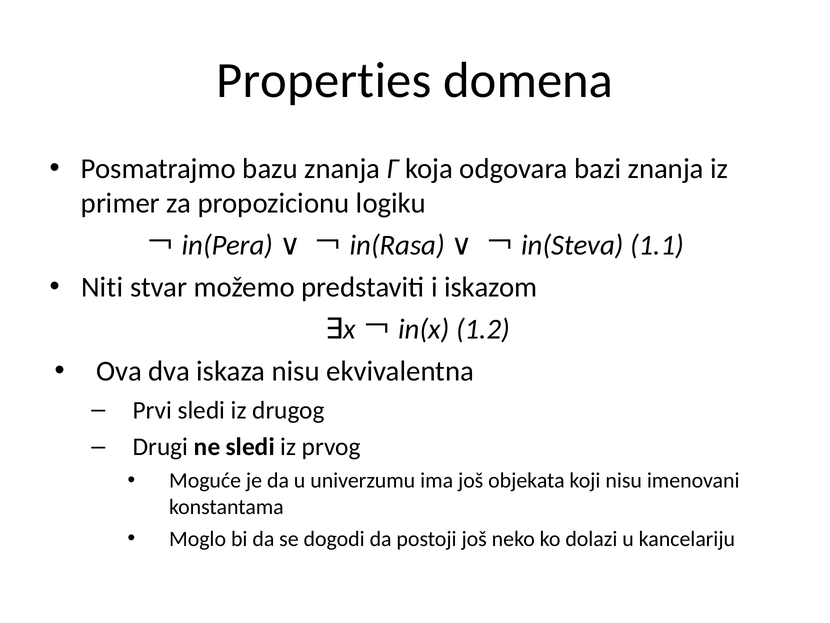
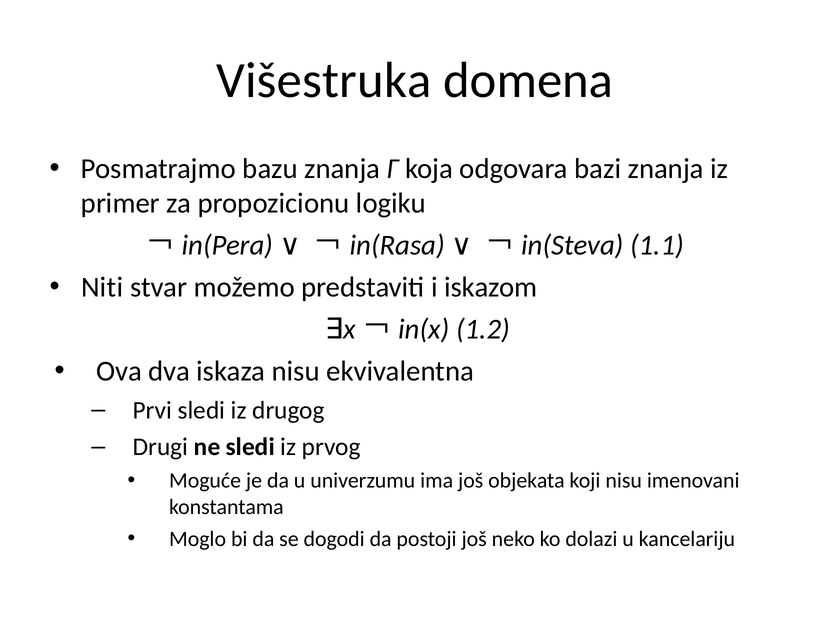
Properties: Properties -> Višestruka (324, 80)
